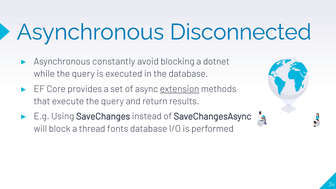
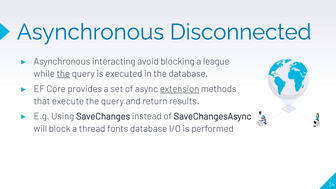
constantly: constantly -> interacting (114, 62)
dotnet: dotnet -> league (216, 62)
the underline: none -> present (63, 74)
